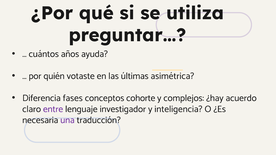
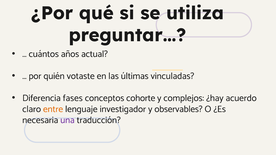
ayuda: ayuda -> actual (95, 54)
asimétrica: asimétrica -> vinculadas (172, 76)
entre colour: purple -> orange (53, 109)
inteligencia: inteligencia -> observables (178, 109)
